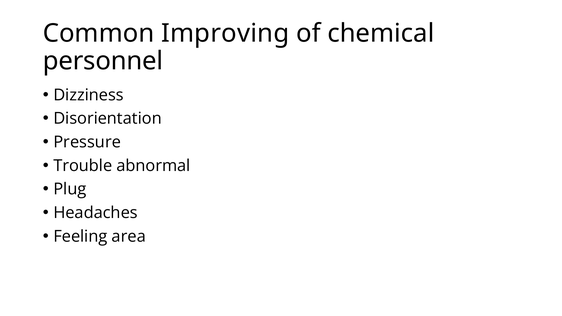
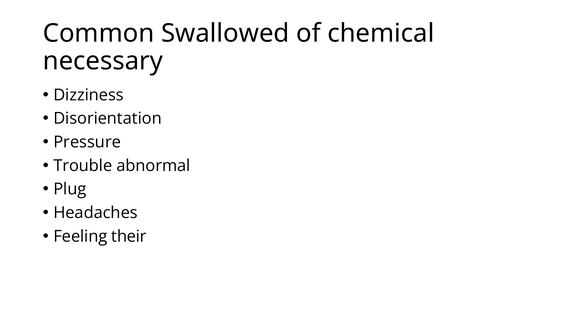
Improving: Improving -> Swallowed (225, 33)
personnel: personnel -> necessary (103, 61)
area: area -> their (129, 236)
